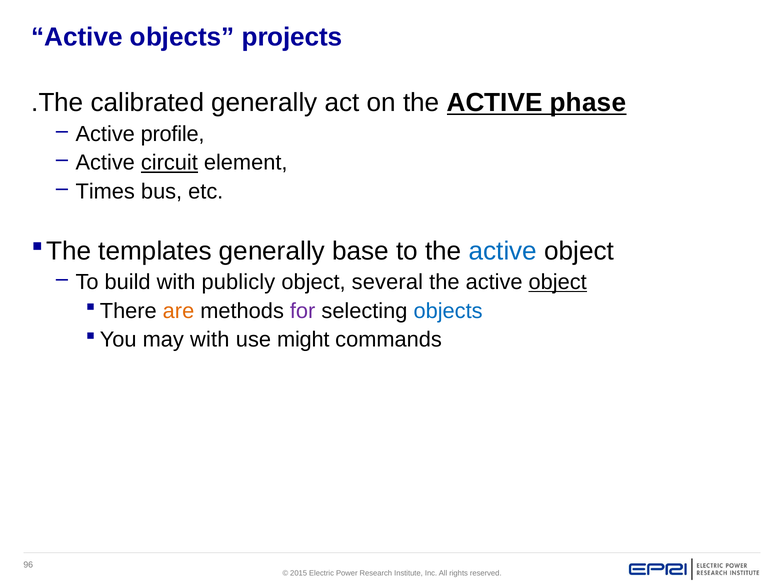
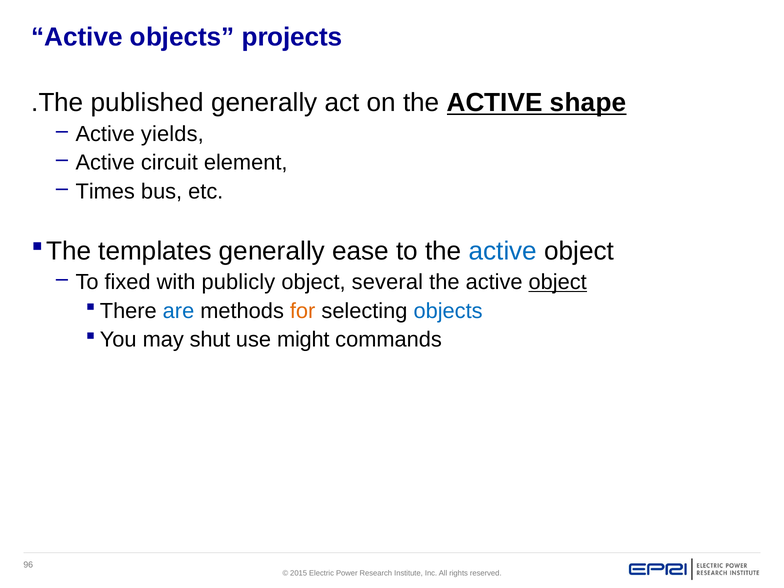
calibrated: calibrated -> published (147, 103)
phase: phase -> shape (588, 103)
profile: profile -> yields (172, 134)
circuit underline: present -> none (169, 163)
base: base -> ease (361, 251)
build: build -> fixed (128, 282)
are colour: orange -> blue (178, 311)
for colour: purple -> orange (303, 311)
may with: with -> shut (210, 340)
